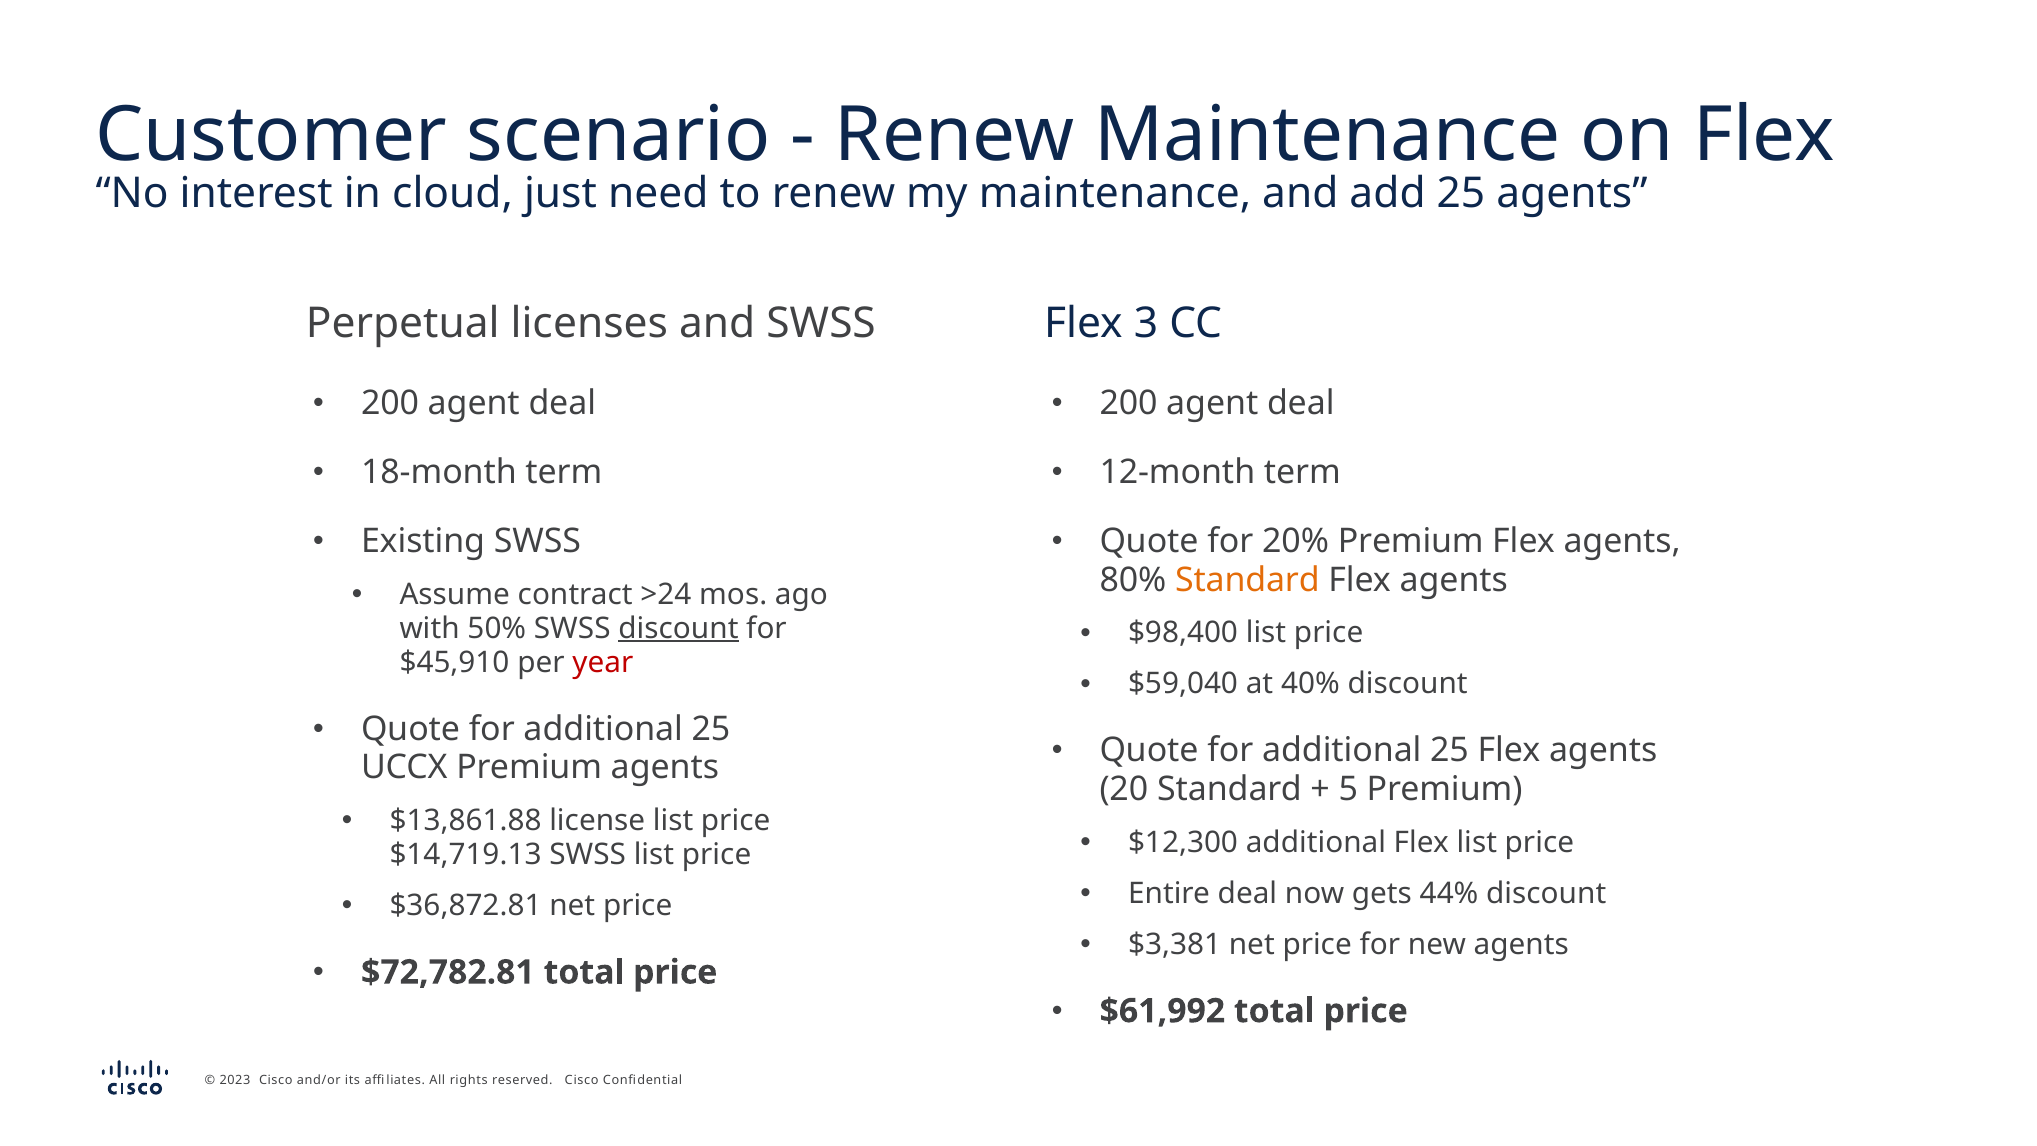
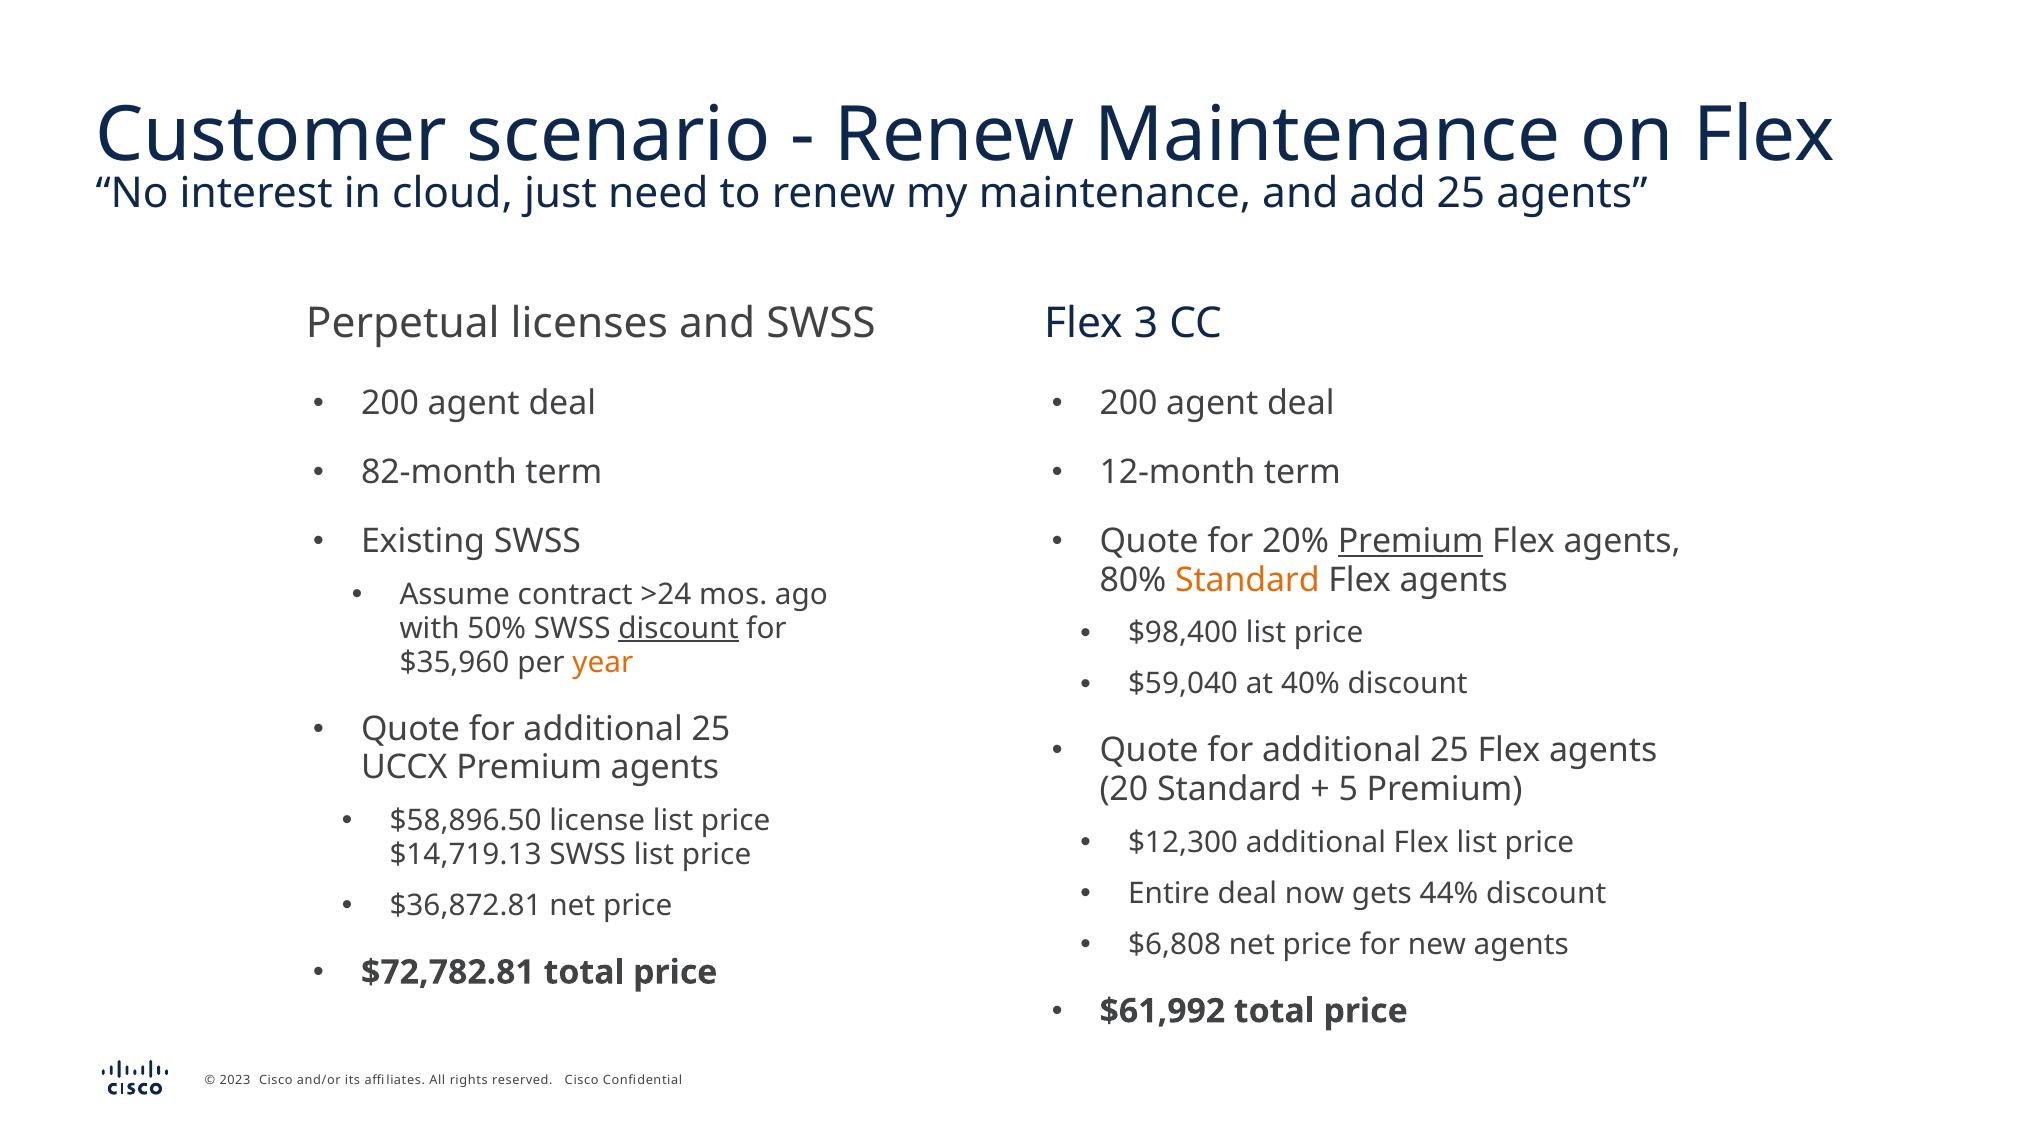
18-month: 18-month -> 82-month (439, 472)
Premium underline: none -> present (1411, 541)
$45,910: $45,910 -> $35,960 (454, 662)
year colour: red -> orange (603, 662)
$13,861.88: $13,861.88 -> $58,896.50 (466, 821)
$3,381: $3,381 -> $6,808 (1175, 944)
